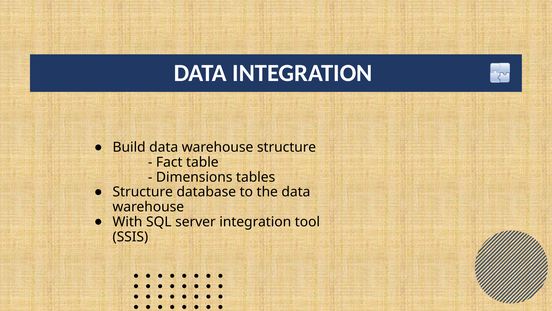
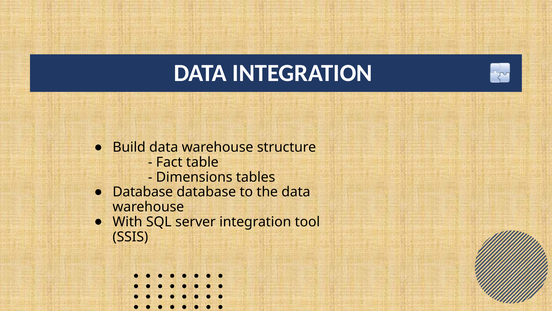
Structure: Structure -> Database (143, 192)
